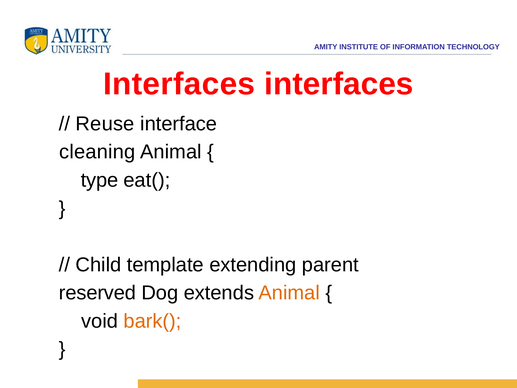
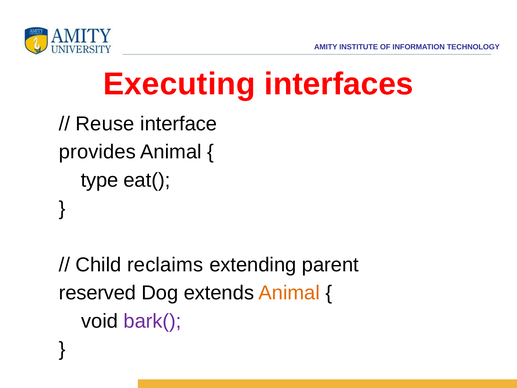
Interfaces: Interfaces -> Executing (179, 84)
cleaning: cleaning -> provides (97, 152)
template: template -> reclaims (165, 265)
bark( colour: orange -> purple (152, 321)
